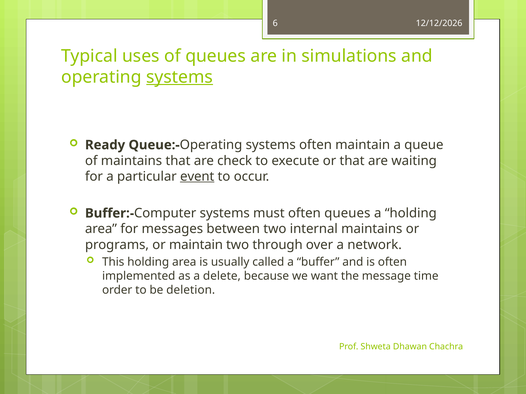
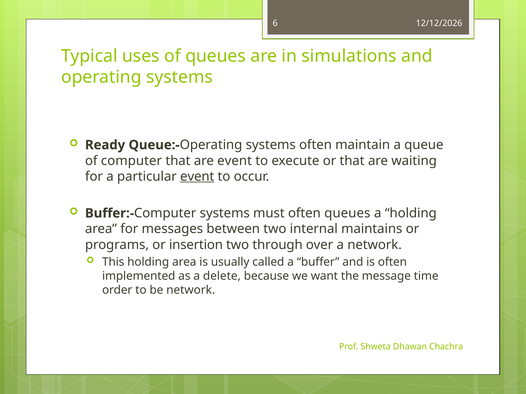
systems underline: present -> none (180, 77)
of maintains: maintains -> computer (131, 161)
are check: check -> event (235, 161)
or maintain: maintain -> insertion (196, 245)
be deletion: deletion -> network (191, 290)
